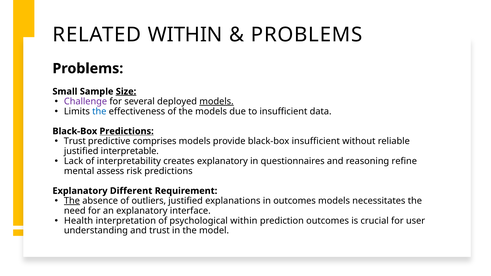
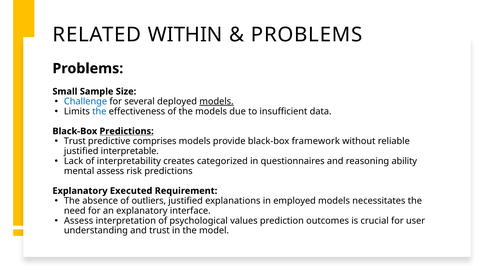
Size underline: present -> none (126, 92)
Challenge colour: purple -> blue (85, 101)
black-box insufficient: insufficient -> framework (316, 141)
creates explanatory: explanatory -> categorized (222, 161)
refine: refine -> ability (404, 161)
Different: Different -> Executed (131, 191)
The underline: present -> none (72, 201)
in outcomes: outcomes -> employed (295, 201)
Health: Health -> Assess (79, 221)
psychological within: within -> values (244, 221)
